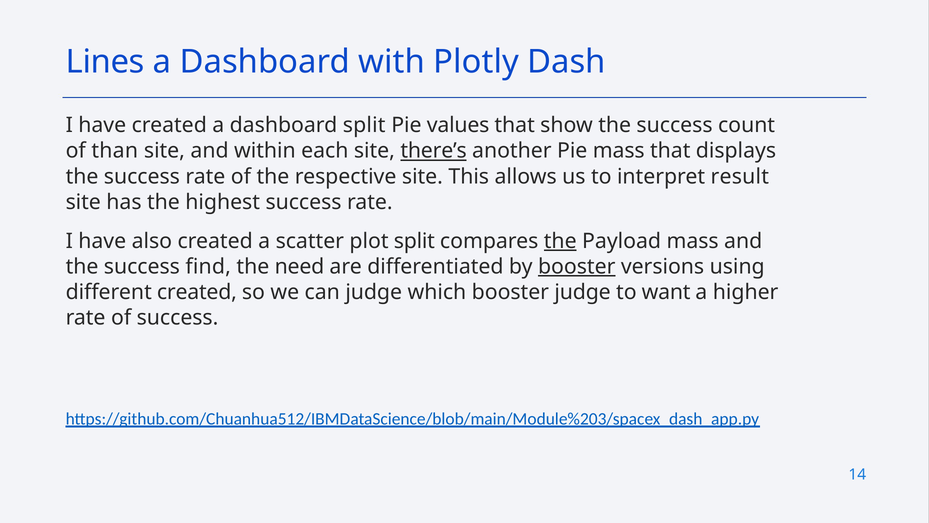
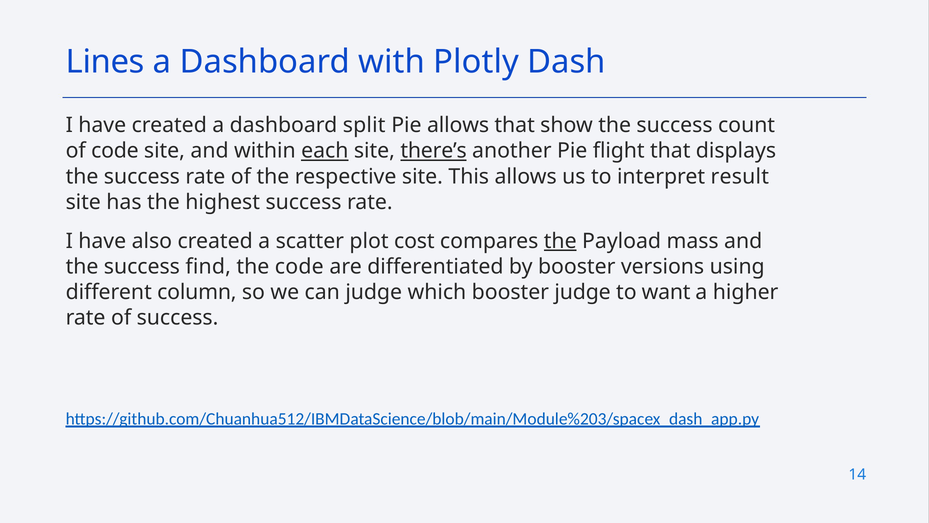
Pie values: values -> allows (458, 125)
of than: than -> code (115, 151)
each underline: none -> present (325, 151)
Pie mass: mass -> flight (619, 151)
plot split: split -> cost (414, 241)
the need: need -> code (299, 266)
booster underline: present -> none (577, 266)
different created: created -> column (197, 292)
